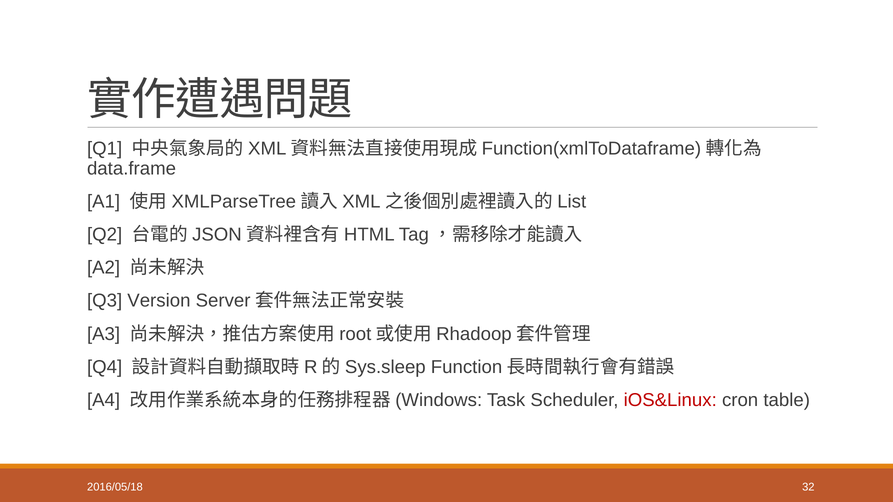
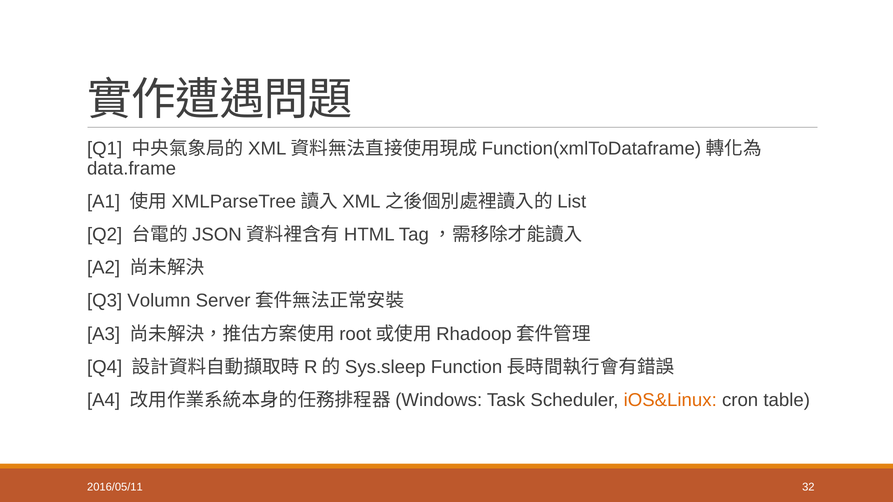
Version: Version -> Volumn (159, 301)
iOS&Linux colour: red -> orange (670, 400)
2016/05/18: 2016/05/18 -> 2016/05/11 (115, 487)
